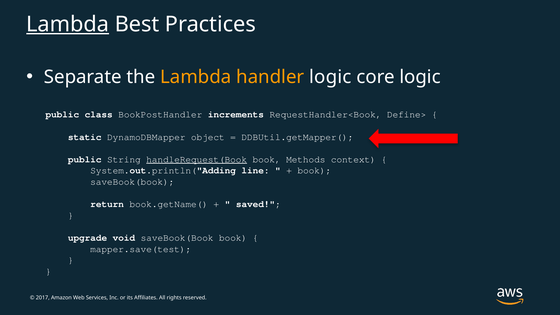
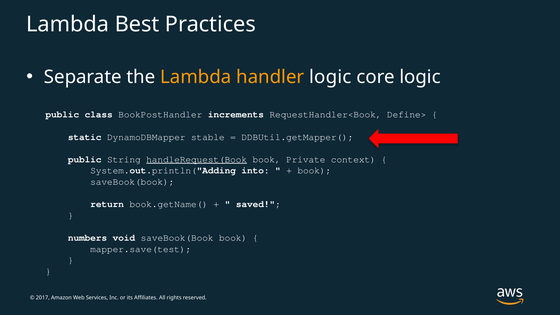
Lambda underline: present -> none (68, 24)
object: object -> stable (208, 137)
Methods: Methods -> Private (306, 159)
line: line -> into (255, 171)
upgrade: upgrade -> numbers (88, 238)
